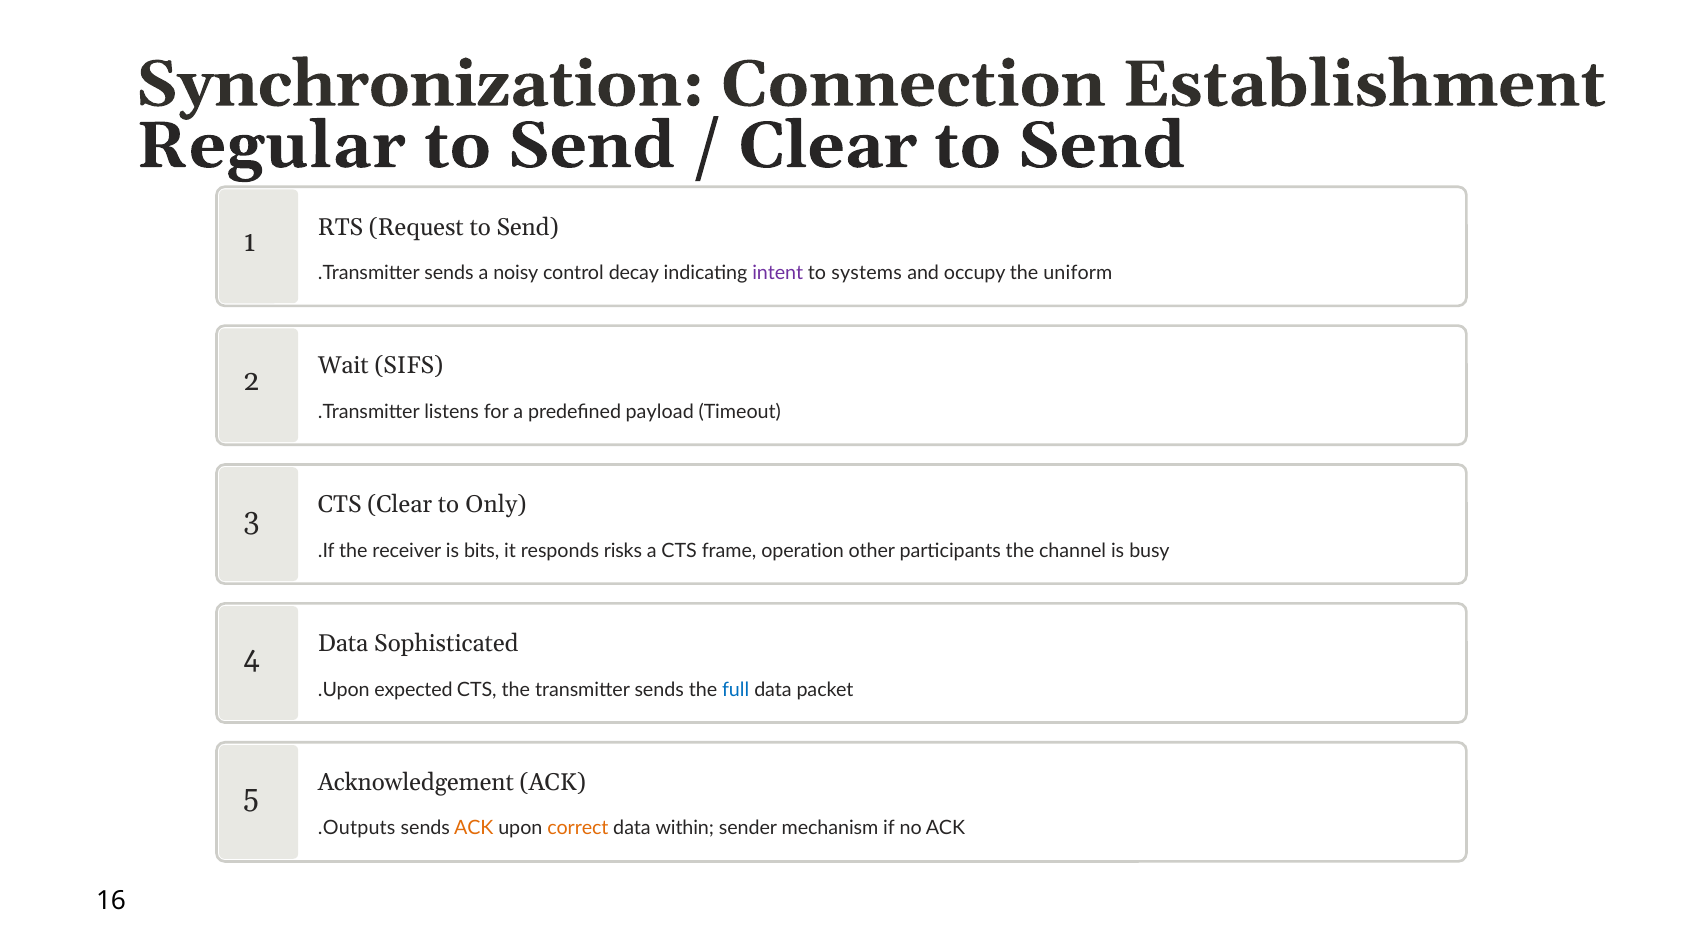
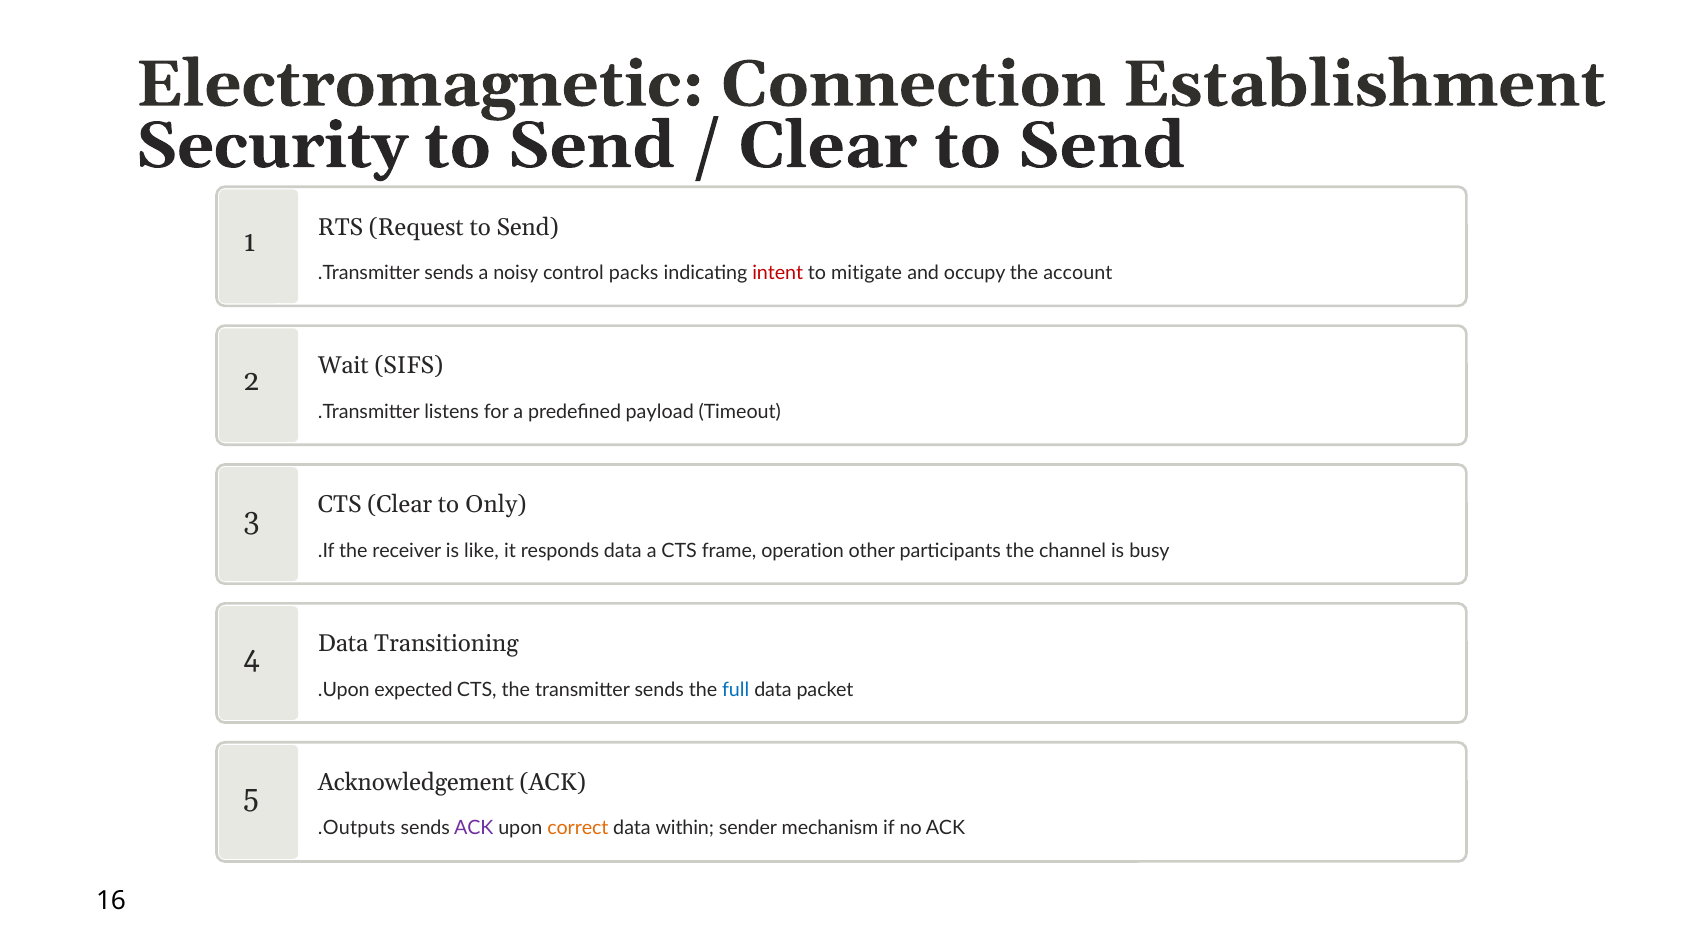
Synchronization: Synchronization -> Electromagnetic (420, 84)
Regular: Regular -> Security (272, 146)
decay: decay -> packs (634, 273)
intent colour: purple -> red (778, 273)
systems: systems -> mitigate (867, 273)
uniform: uniform -> account (1078, 273)
bits: bits -> like (481, 550)
responds risks: risks -> data (623, 550)
Sophisticated: Sophisticated -> Transitioning (446, 644)
ACK colour: orange -> purple (474, 828)
